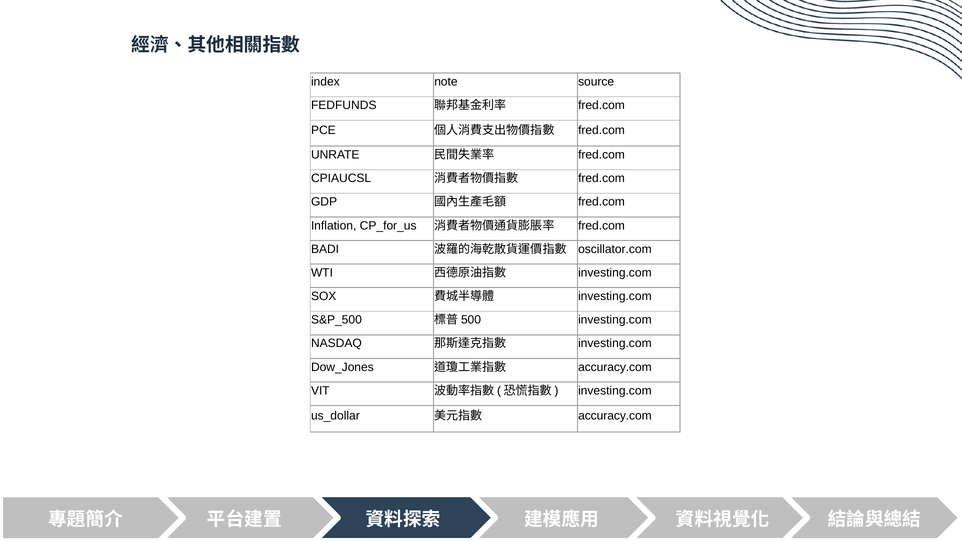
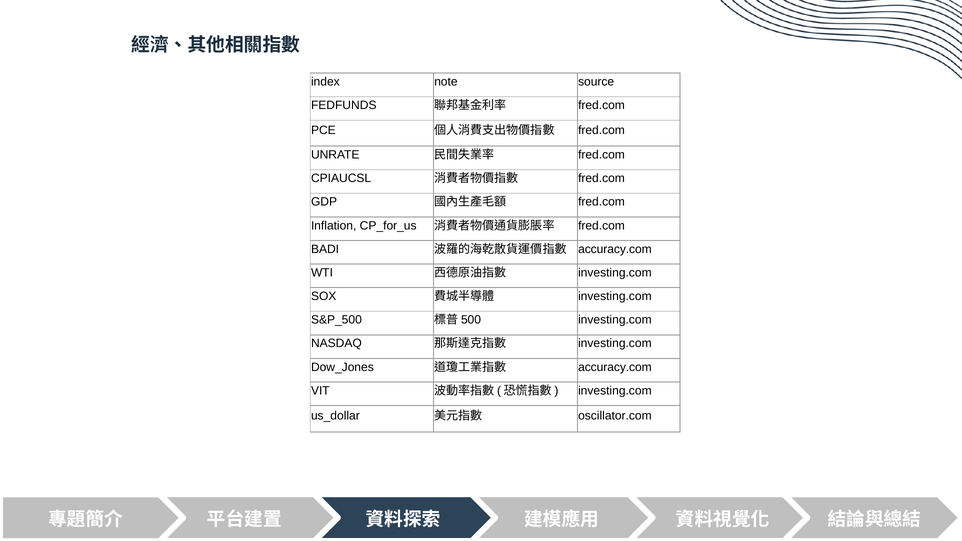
oscillator.com: oscillator.com -> accuracy.com (615, 249)
accuracy.com: accuracy.com -> oscillator.com (615, 416)
